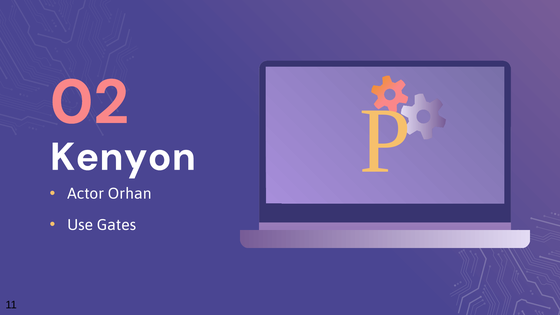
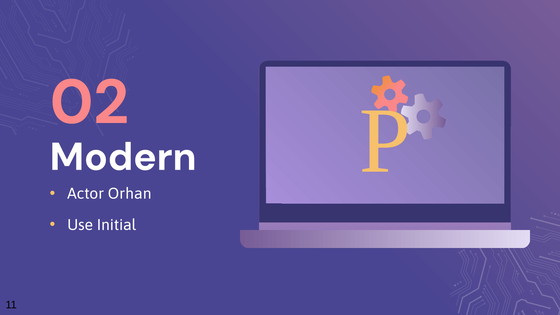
Kenyon: Kenyon -> Modern (123, 157)
Gates: Gates -> Initial (117, 225)
